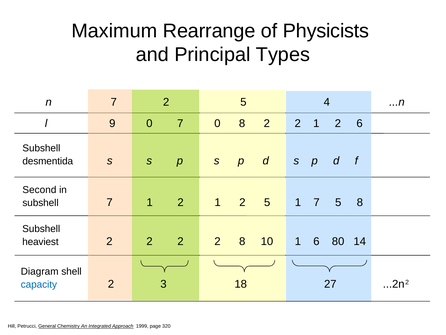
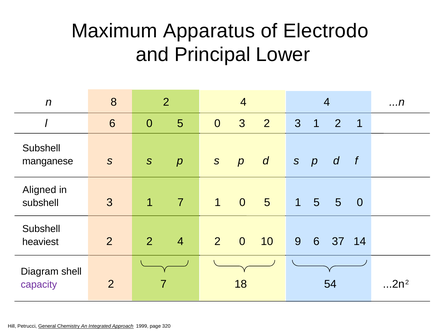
Rearrange: Rearrange -> Apparatus (209, 31)
Physicists: Physicists -> Electrodo (326, 31)
Types: Types -> Lower (283, 55)
n 7: 7 -> 8 (114, 102)
5: 5 -> 4 (243, 102)
l 9: 9 -> 6 (112, 123)
7: 7 -> 5 (180, 123)
0 8: 8 -> 3 (242, 123)
2: 2 -> 3 (298, 123)
2 6: 6 -> 1 (360, 123)
desmentida: desmentida -> manganese (48, 161)
Second: Second -> Aligned (39, 190)
subshell 7: 7 -> 3 (110, 202)
2: 2 -> 7 (181, 202)
2: 2 -> 0 (242, 202)
1 7: 7 -> 5 (317, 202)
8: 8 -> 0 (360, 202)
2: 2 -> 4 (180, 241)
2 8: 8 -> 0 (242, 241)
10 1: 1 -> 9 (298, 241)
80: 80 -> 37 (338, 241)
capacity colour: blue -> purple (39, 284)
2 3: 3 -> 7 (163, 284)
27: 27 -> 54 (330, 284)
